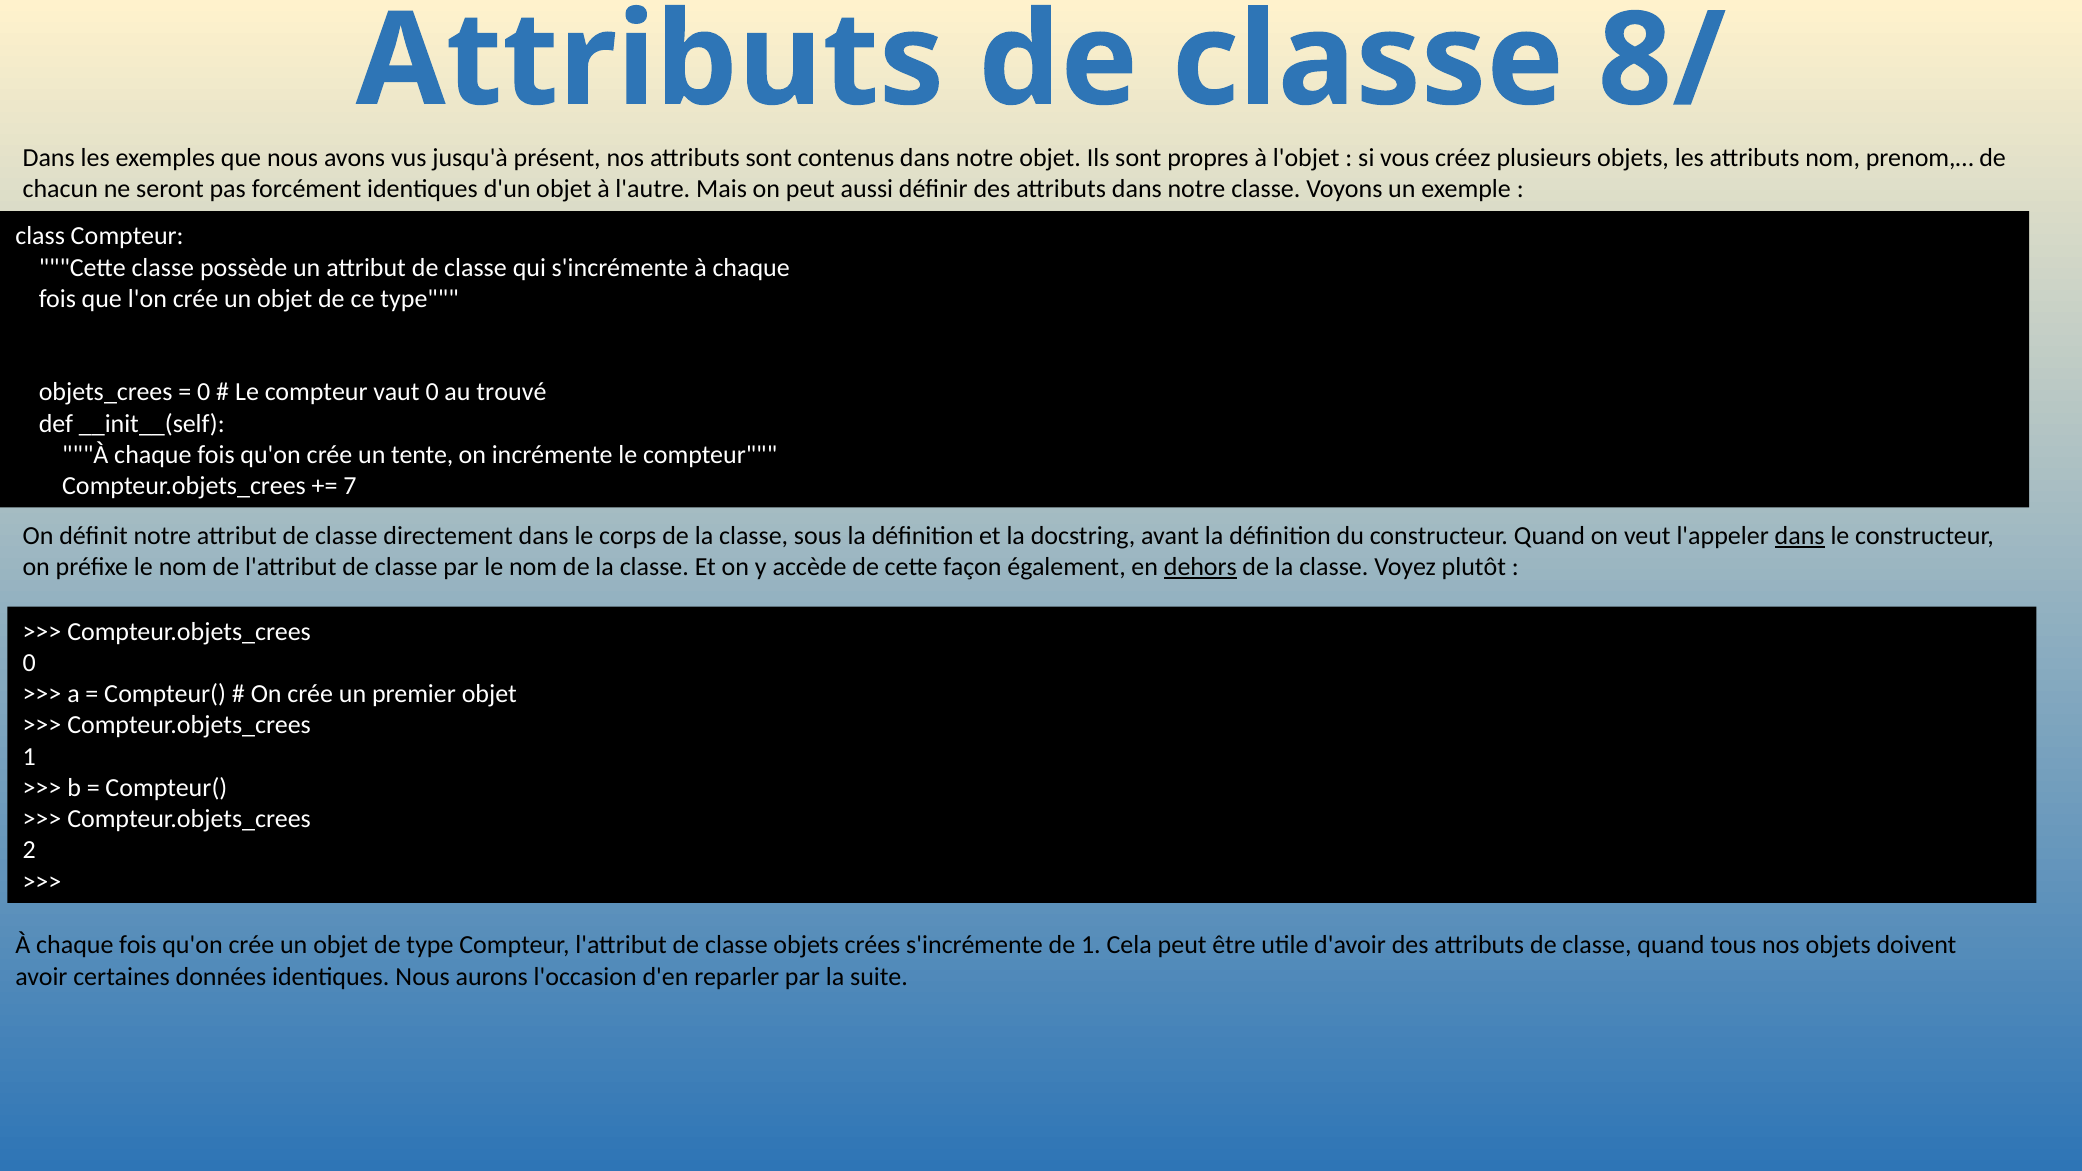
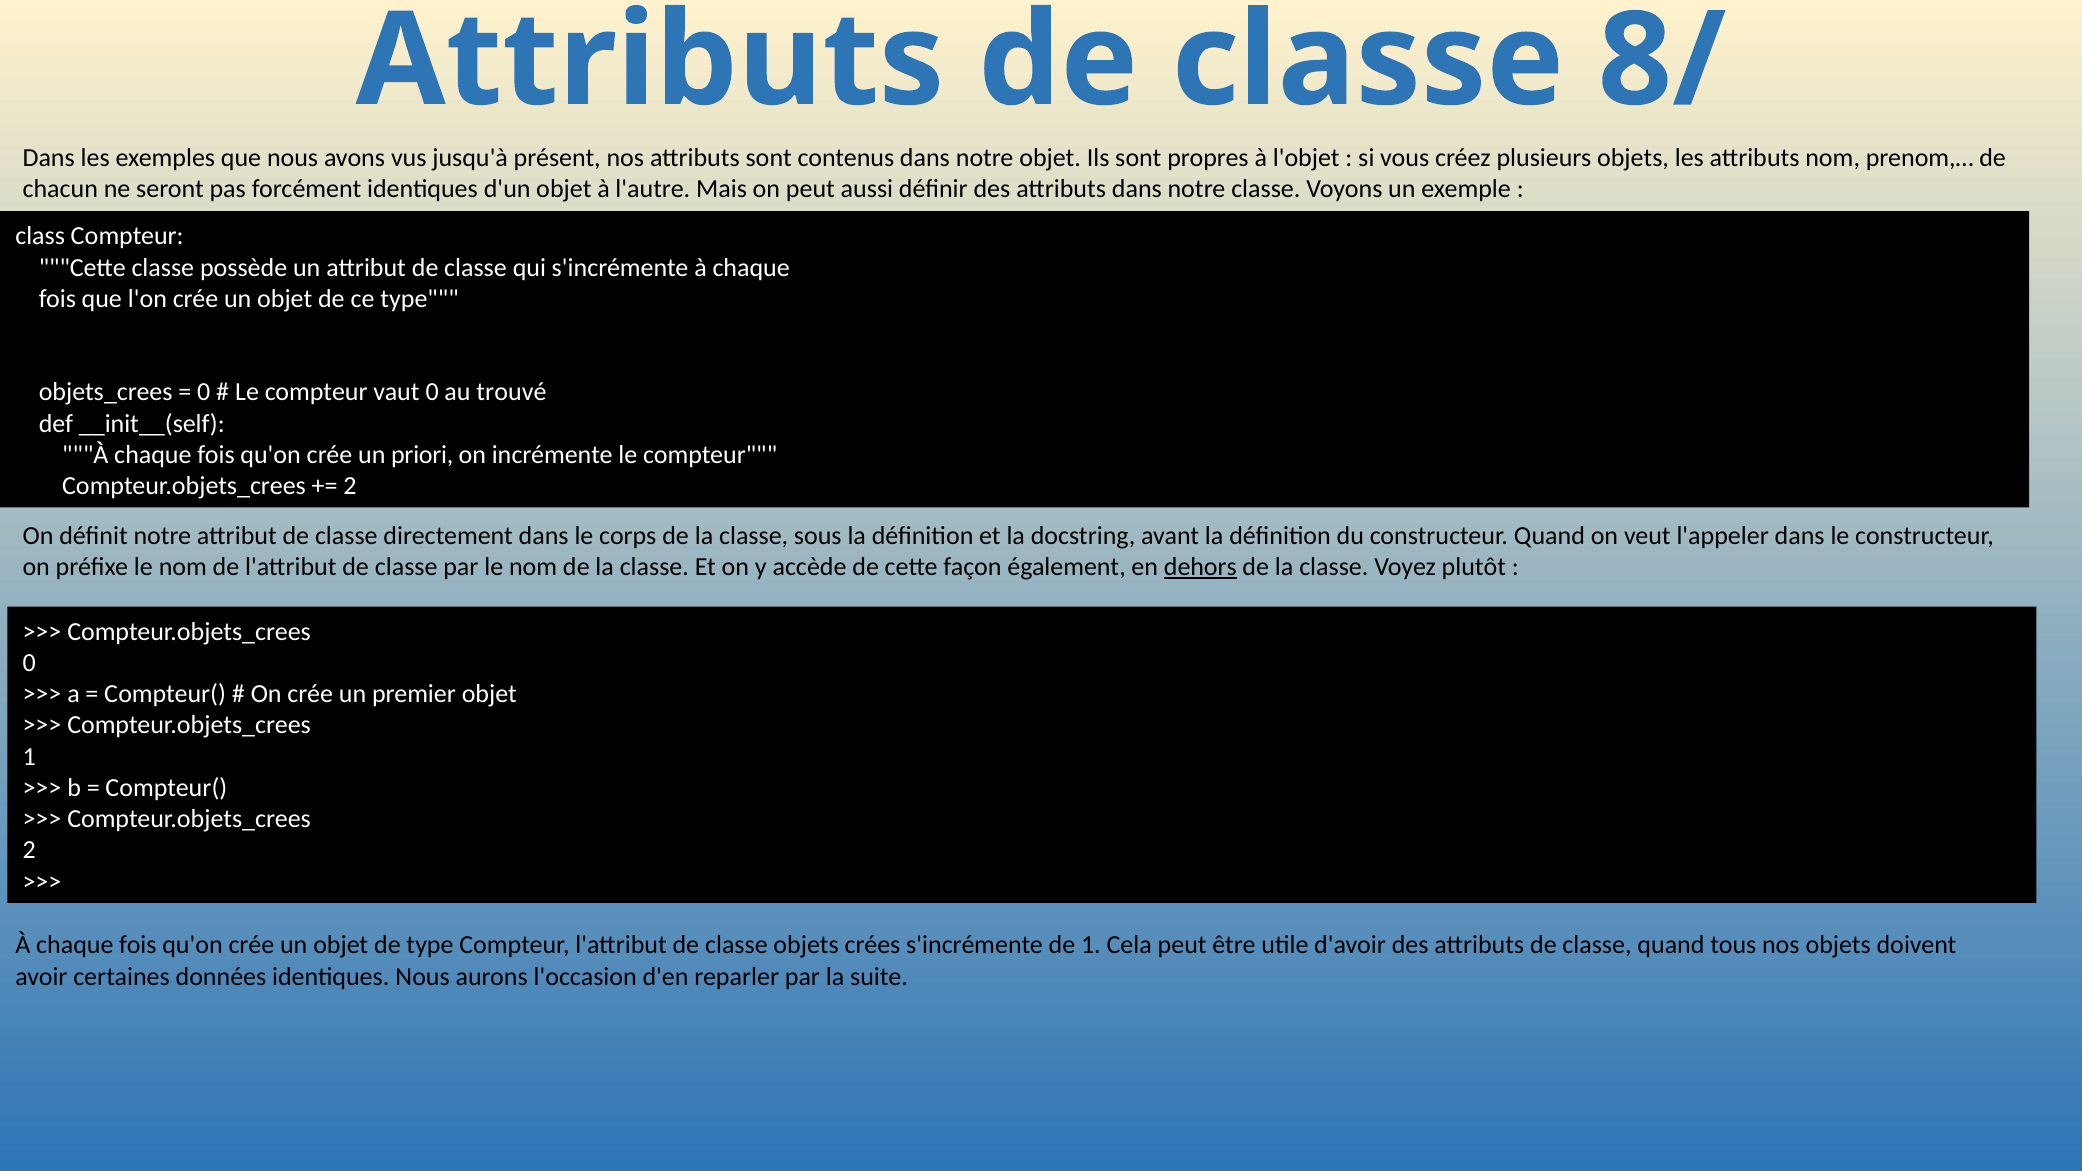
tente: tente -> priori (422, 455)
7: 7 -> 2 (350, 486)
dans underline: present -> none (1800, 536)
